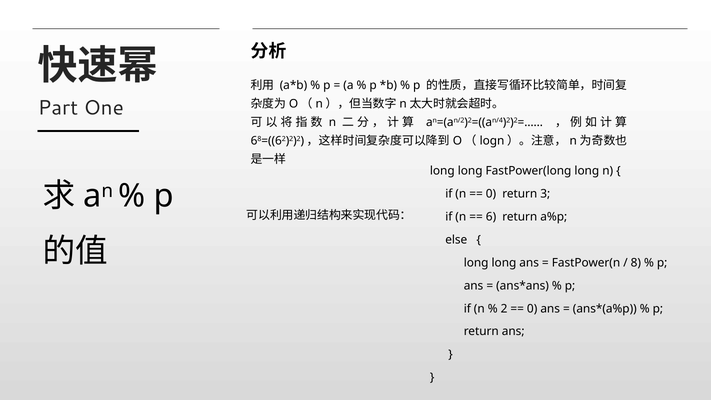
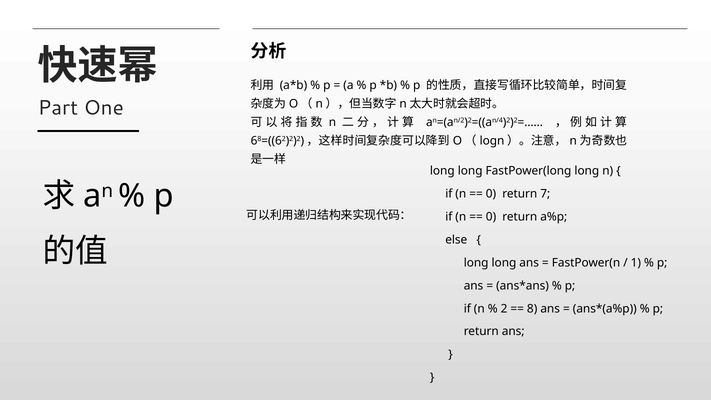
3: 3 -> 7 (545, 194)
6: 6 -> 0 (491, 217)
8: 8 -> 1 (636, 263)
0: 0 -> 8 (532, 309)
